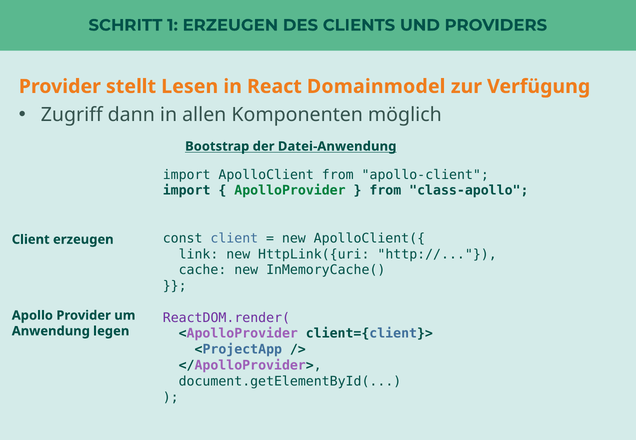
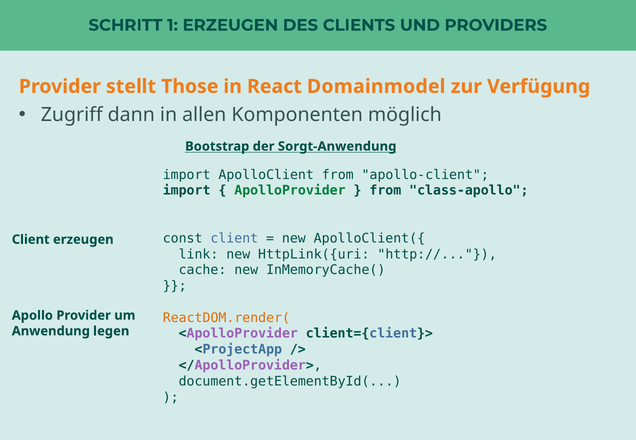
Lesen: Lesen -> Those (190, 87)
Datei-Anwendung: Datei-Anwendung -> Sorgt-Anwendung (337, 146)
ReactDOM.render( colour: purple -> orange (226, 318)
